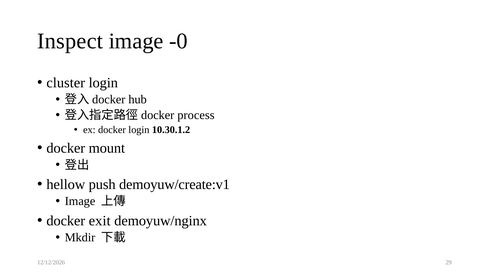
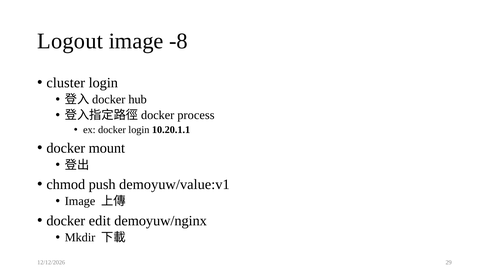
Inspect: Inspect -> Logout (70, 41)
-0: -0 -> -8 (178, 41)
10.30.1.2: 10.30.1.2 -> 10.20.1.1 (171, 130)
hellow: hellow -> chmod (66, 184)
demoyuw/create:v1: demoyuw/create:v1 -> demoyuw/value:v1 (174, 184)
exit: exit -> edit (100, 221)
